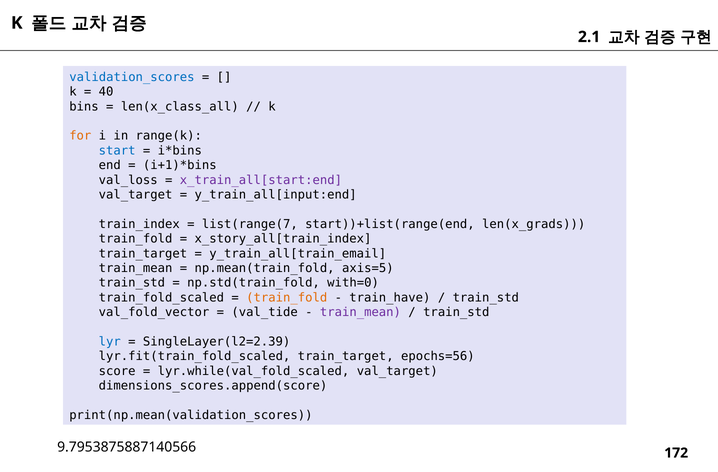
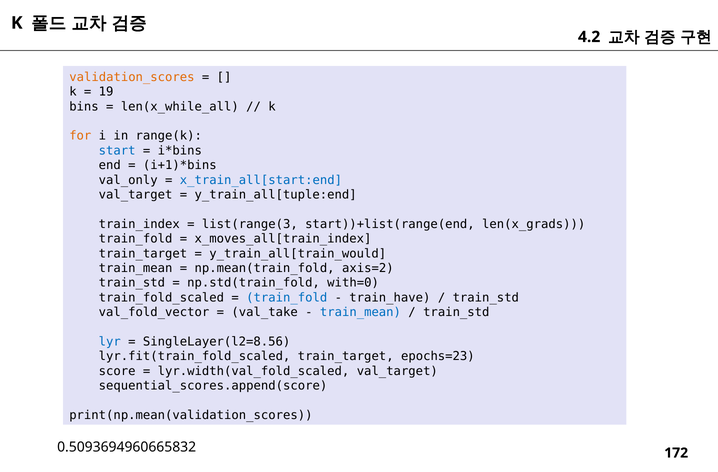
2.1: 2.1 -> 4.2 (589, 37)
validation_scores colour: blue -> orange (132, 77)
40: 40 -> 19 (106, 92)
len(x_class_all: len(x_class_all -> len(x_while_all (180, 106)
val_loss: val_loss -> val_only (128, 180)
x_train_all[start:end colour: purple -> blue (261, 180)
y_train_all[input:end: y_train_all[input:end -> y_train_all[tuple:end (276, 195)
list(range(7: list(range(7 -> list(range(3 (250, 224)
x_story_all[train_index: x_story_all[train_index -> x_moves_all[train_index (283, 239)
y_train_all[train_email: y_train_all[train_email -> y_train_all[train_would (298, 253)
axis=5: axis=5 -> axis=2 (368, 268)
train_fold colour: orange -> blue (287, 297)
val_tide: val_tide -> val_take (265, 312)
train_mean colour: purple -> blue (360, 312)
SingleLayer(l2=2.39: SingleLayer(l2=2.39 -> SingleLayer(l2=8.56 (217, 341)
epochs=56: epochs=56 -> epochs=23 (438, 356)
lyr.while(val_fold_scaled: lyr.while(val_fold_scaled -> lyr.width(val_fold_scaled (254, 371)
dimensions_scores.append(score: dimensions_scores.append(score -> sequential_scores.append(score (213, 385)
9.7953875887140566: 9.7953875887140566 -> 0.5093694960665832 (127, 447)
